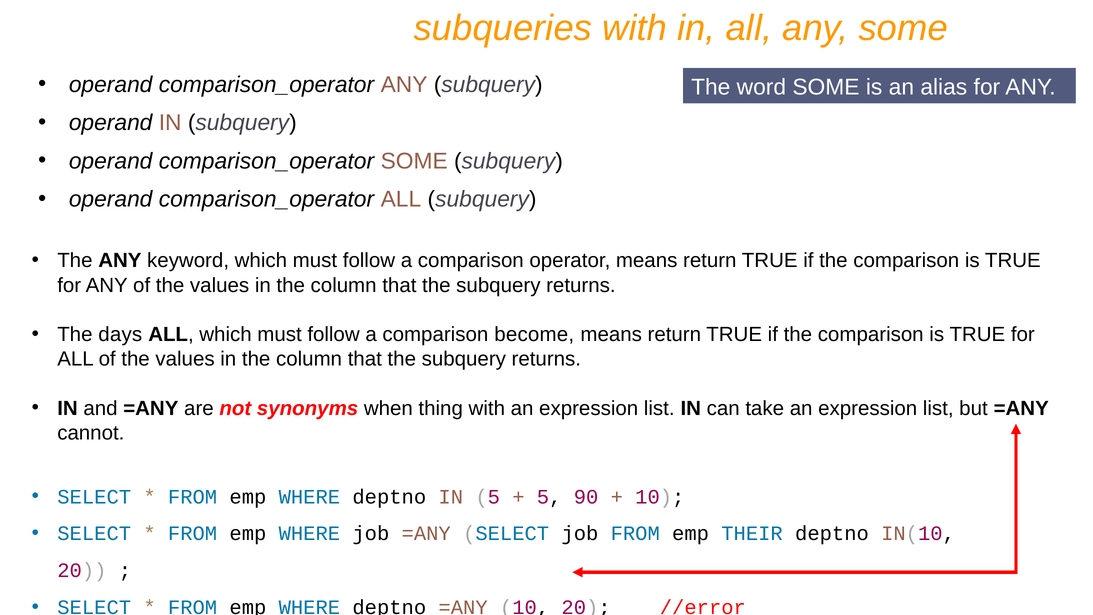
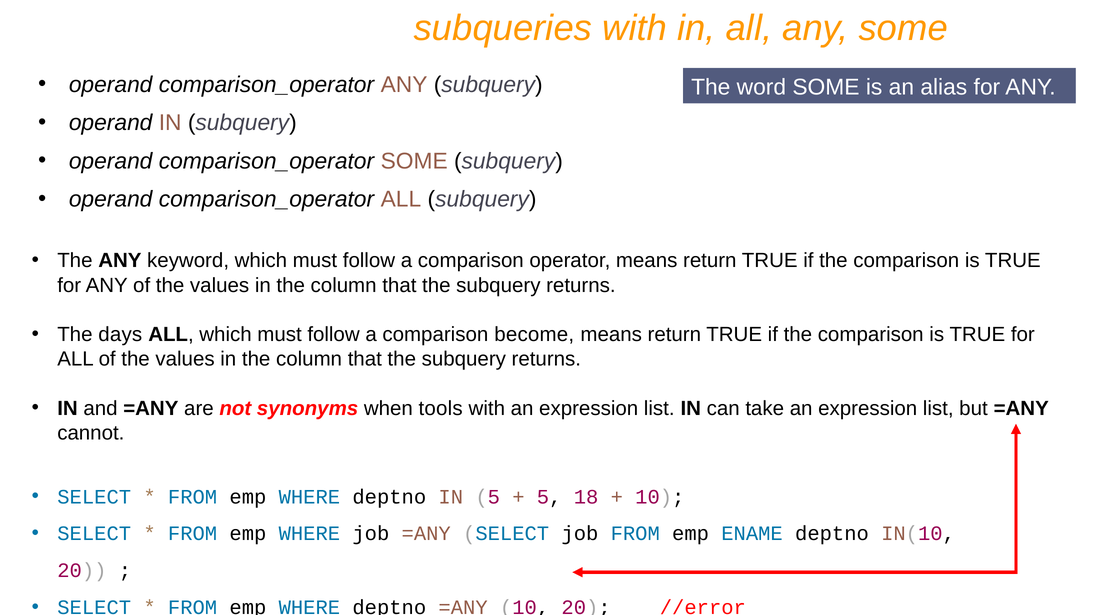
thing: thing -> tools (441, 408)
90: 90 -> 18 (586, 497)
THEIR: THEIR -> ENAME (752, 534)
